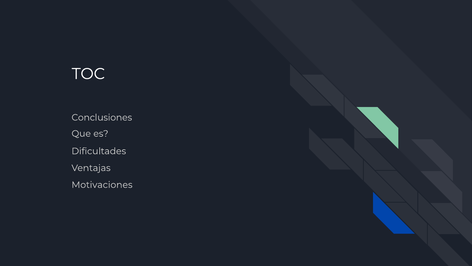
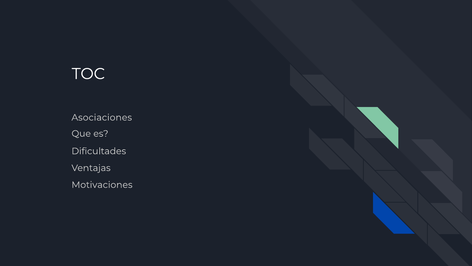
Conclusiones: Conclusiones -> Asociaciones (102, 117)
